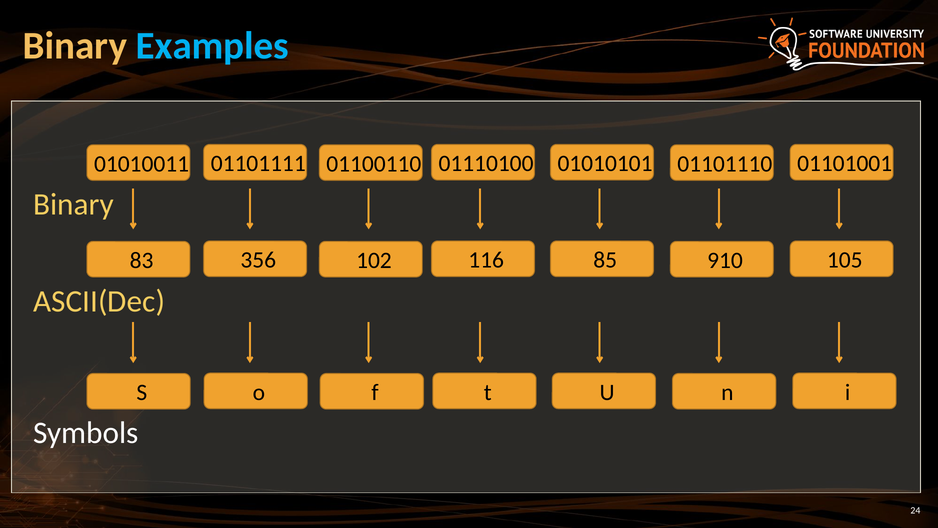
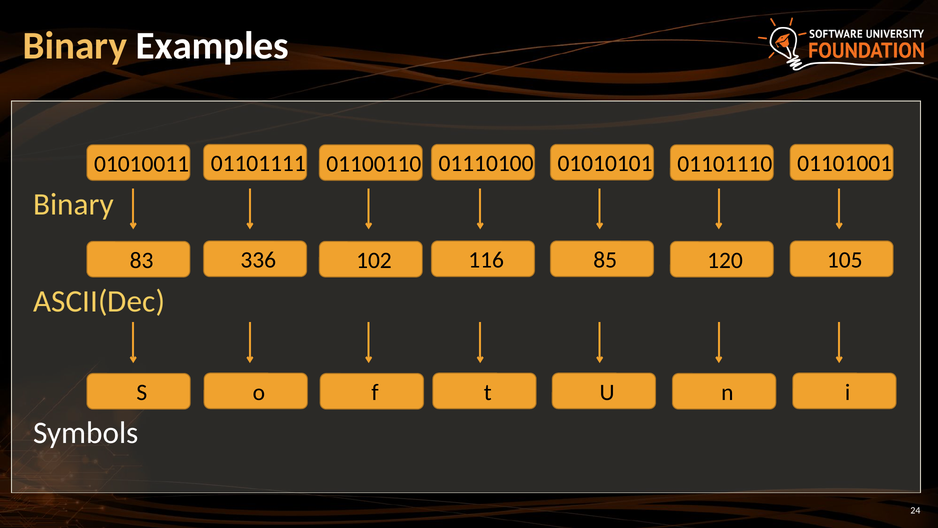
Examples colour: light blue -> white (212, 46)
356: 356 -> 336 (258, 260)
910: 910 -> 120 (725, 260)
